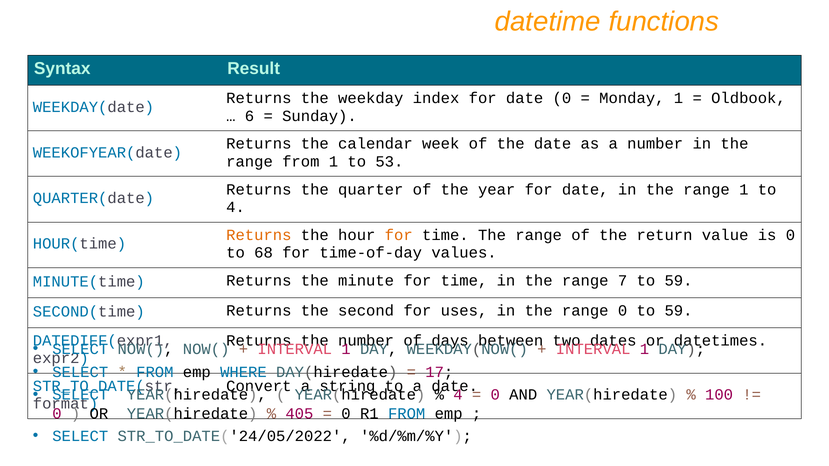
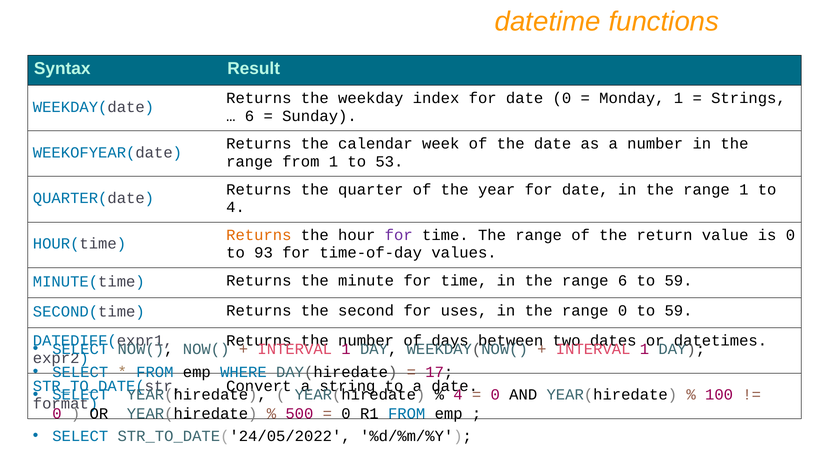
Oldbook: Oldbook -> Strings (748, 98)
for colour: orange -> purple (399, 235)
68: 68 -> 93 (264, 253)
range 7: 7 -> 6 (623, 281)
405: 405 -> 500 (299, 414)
